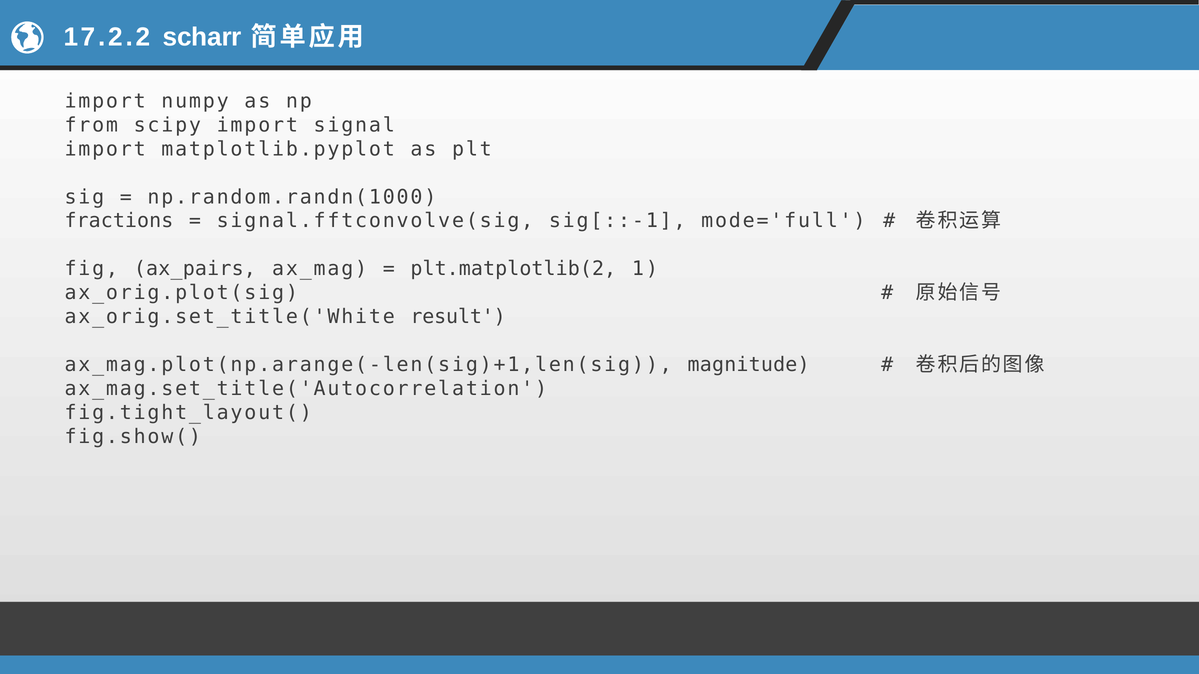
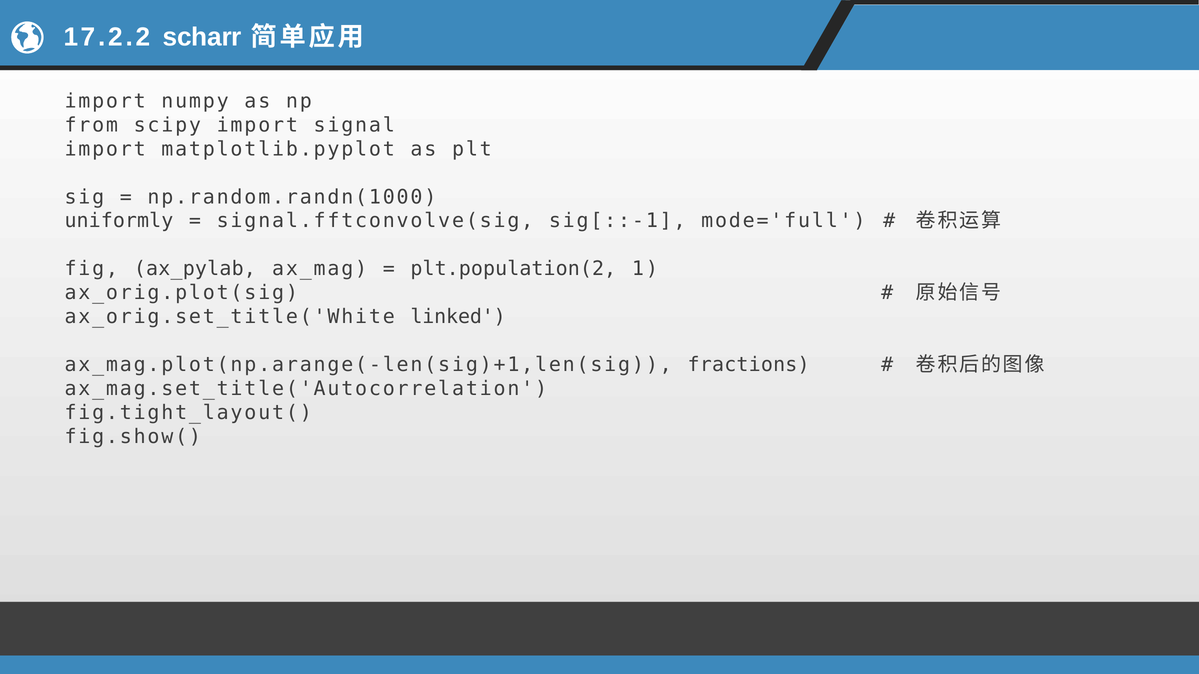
fractions: fractions -> uniformly (119, 221)
ax_pairs: ax_pairs -> ax_pylab (195, 269)
plt.matplotlib(2: plt.matplotlib(2 -> plt.population(2 (513, 269)
result: result -> linked (458, 317)
magnitude: magnitude -> fractions (749, 365)
